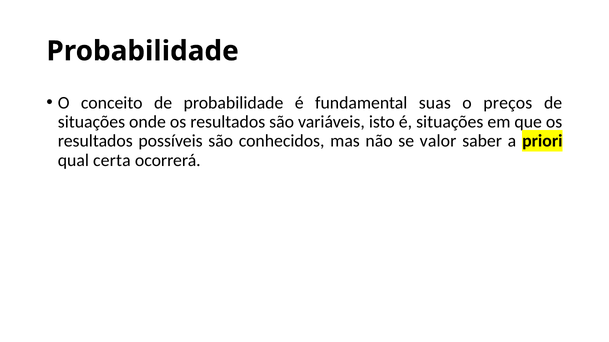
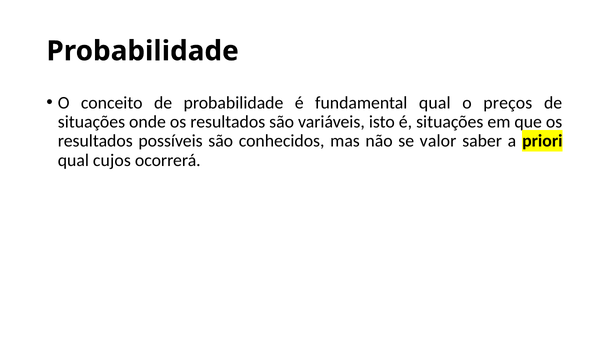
fundamental suas: suas -> qual (435, 103)
certa: certa -> cujos (112, 161)
